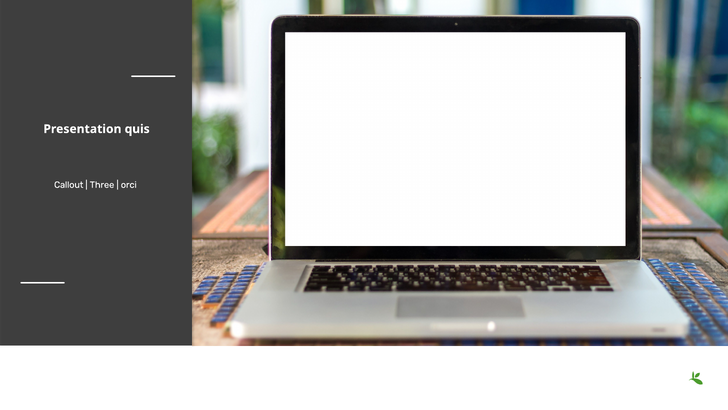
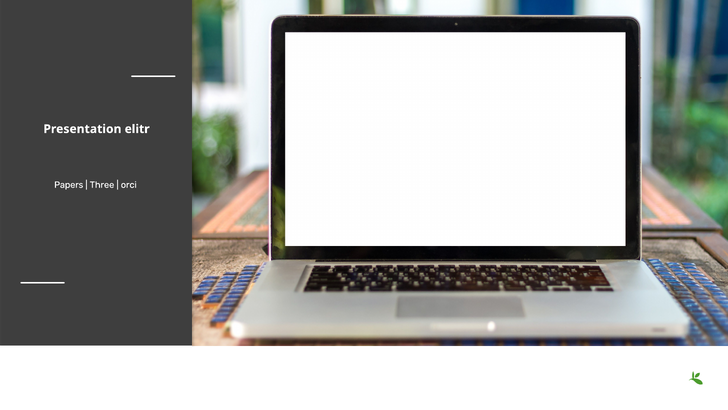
quis: quis -> elitr (137, 129)
Callout: Callout -> Papers (69, 185)
